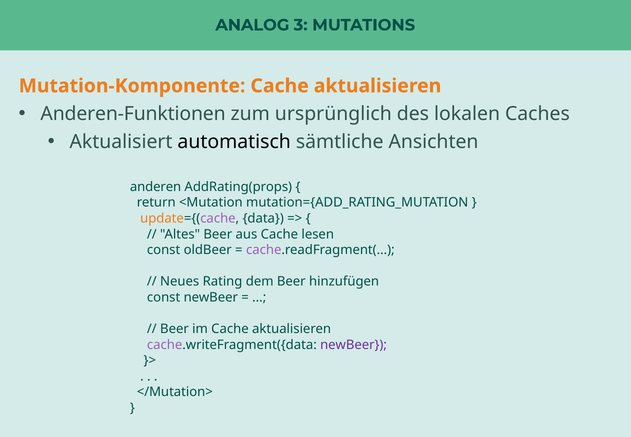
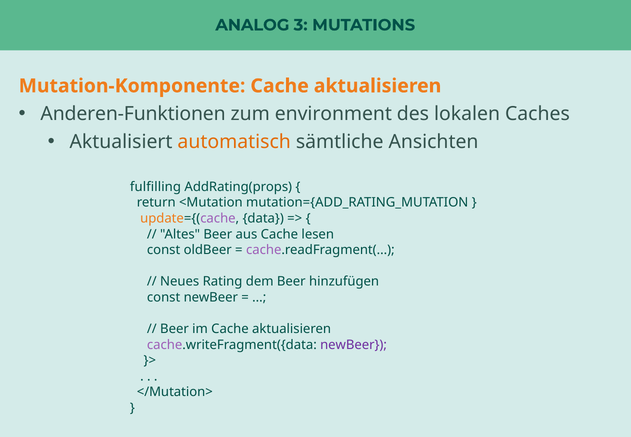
ursprünglich: ursprünglich -> environment (333, 114)
automatisch colour: black -> orange (234, 142)
anderen: anderen -> fulfilling (155, 187)
